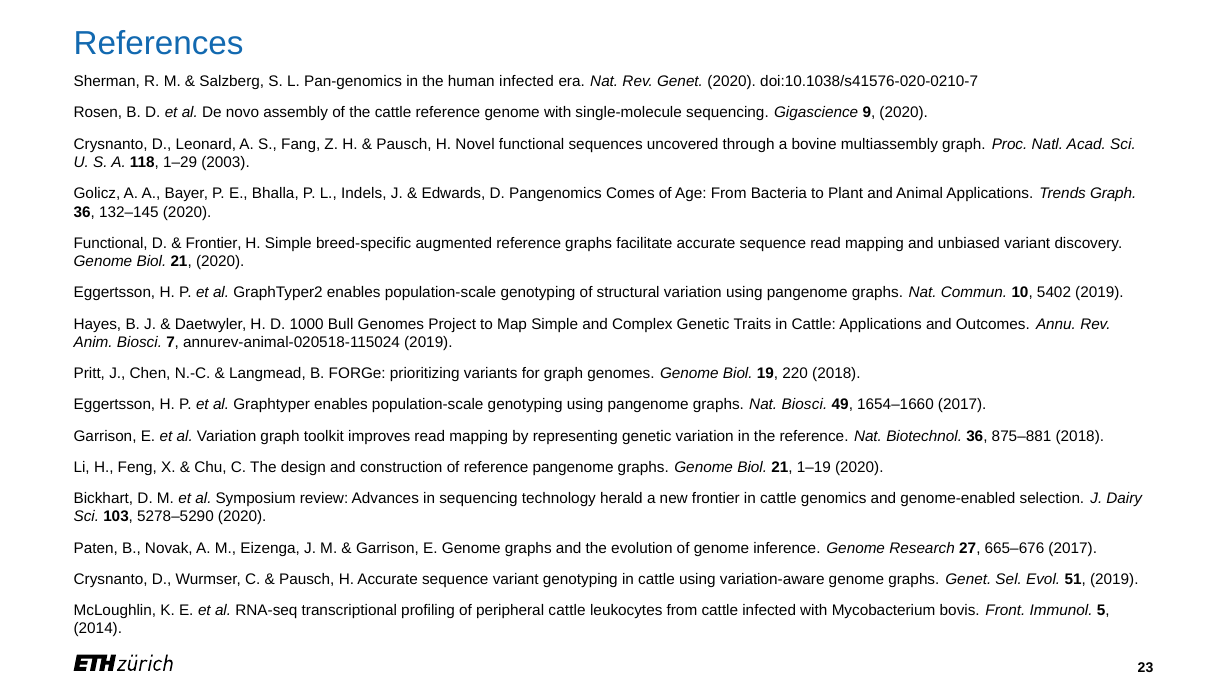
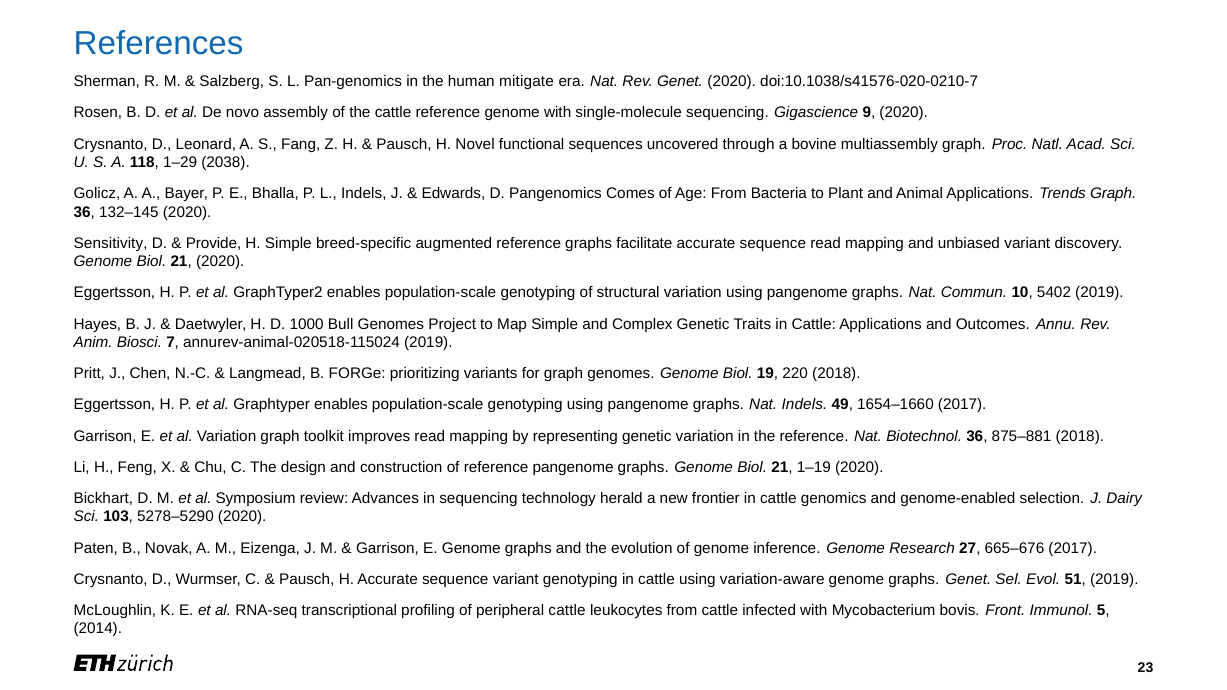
human infected: infected -> mitigate (527, 82)
2003: 2003 -> 2038 (226, 163)
Functional: Functional -> Sensitivity (111, 243)
Frontier: Frontier -> Provide (214, 243)
Nat Biosci: Biosci -> Indels (804, 405)
